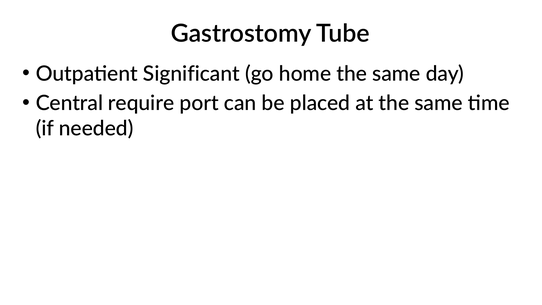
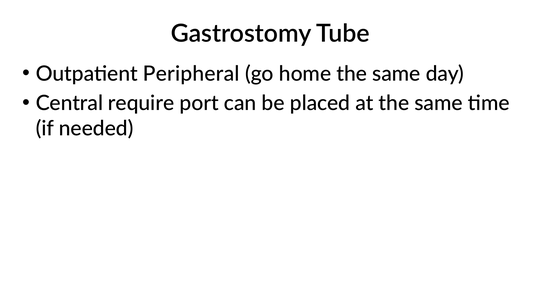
Significant: Significant -> Peripheral (191, 74)
